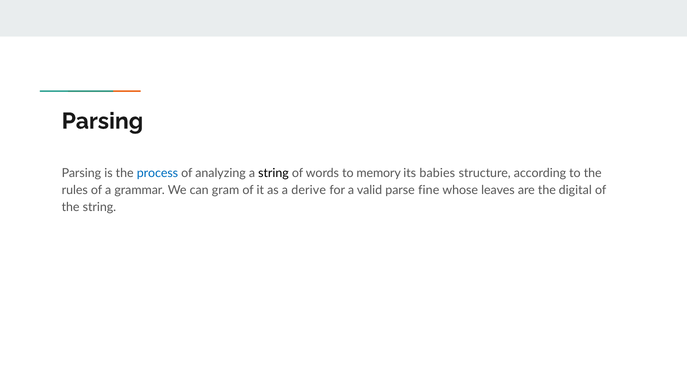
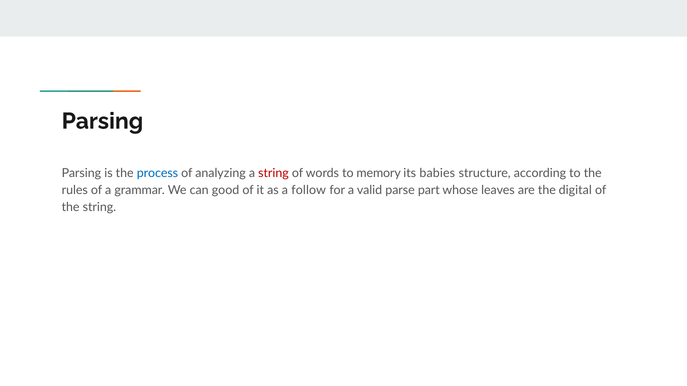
string colour: black -> red (273, 174)
gram: gram -> good (226, 191)
derive: derive -> follow (309, 191)
fine: fine -> part (429, 191)
